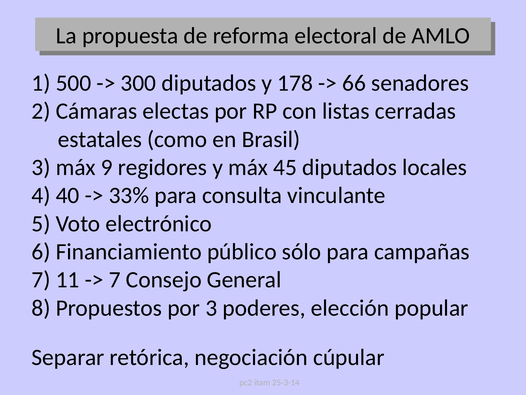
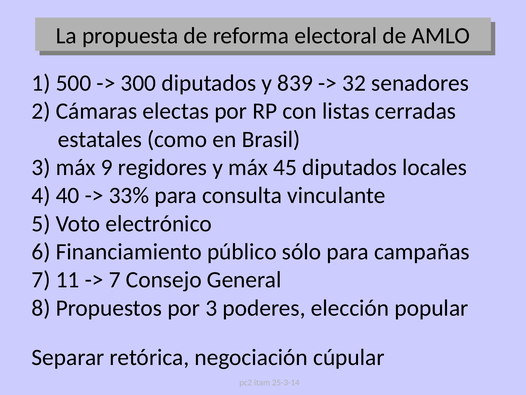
178: 178 -> 839 (295, 83)
66: 66 -> 32 (354, 83)
